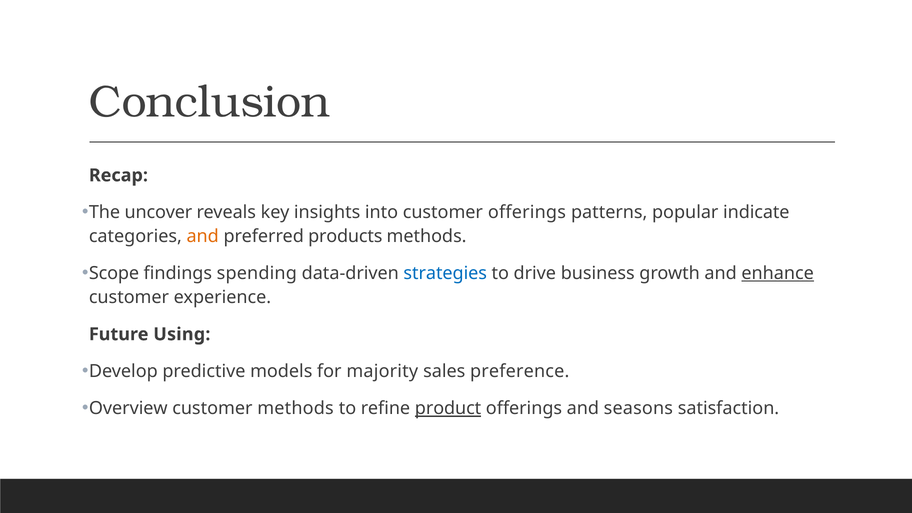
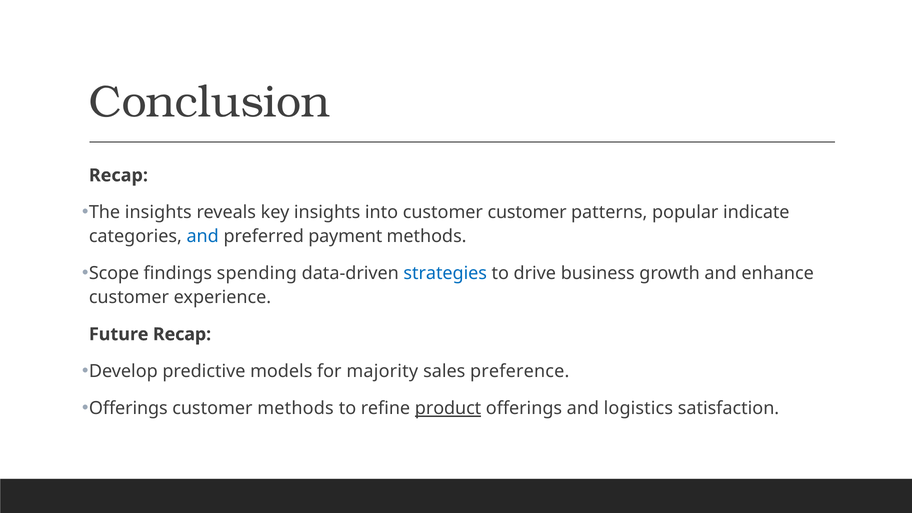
The uncover: uncover -> insights (158, 212)
customer offerings: offerings -> customer (527, 212)
and colour: orange -> blue (203, 236)
products: products -> payment (345, 236)
enhance underline: present -> none (778, 273)
Future Using: Using -> Recap (182, 334)
Overview: Overview -> Offerings (128, 409)
seasons: seasons -> logistics (638, 409)
